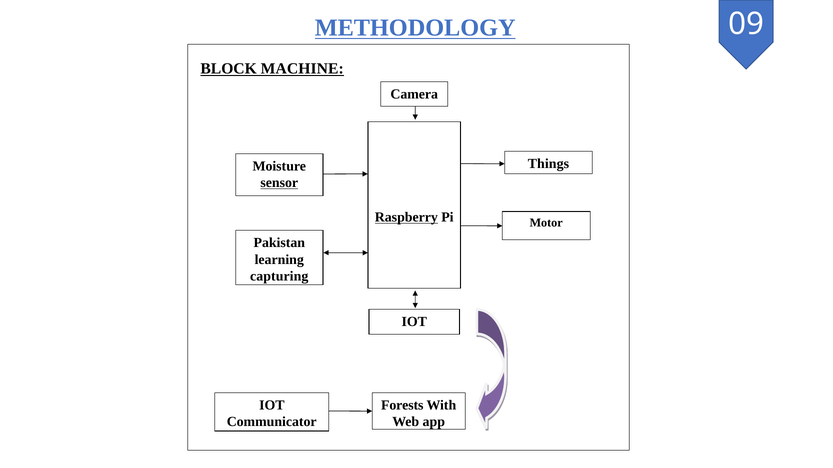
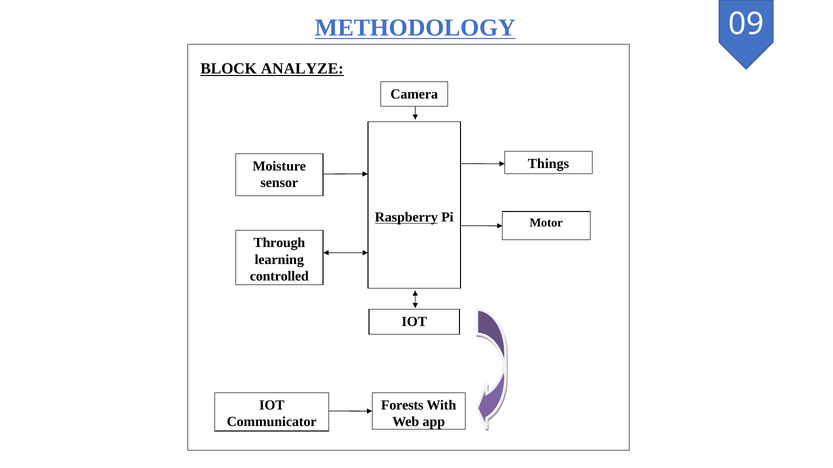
MACHINE: MACHINE -> ANALYZE (302, 69)
sensor underline: present -> none (279, 183)
Pakistan: Pakistan -> Through (279, 243)
capturing: capturing -> controlled (279, 276)
